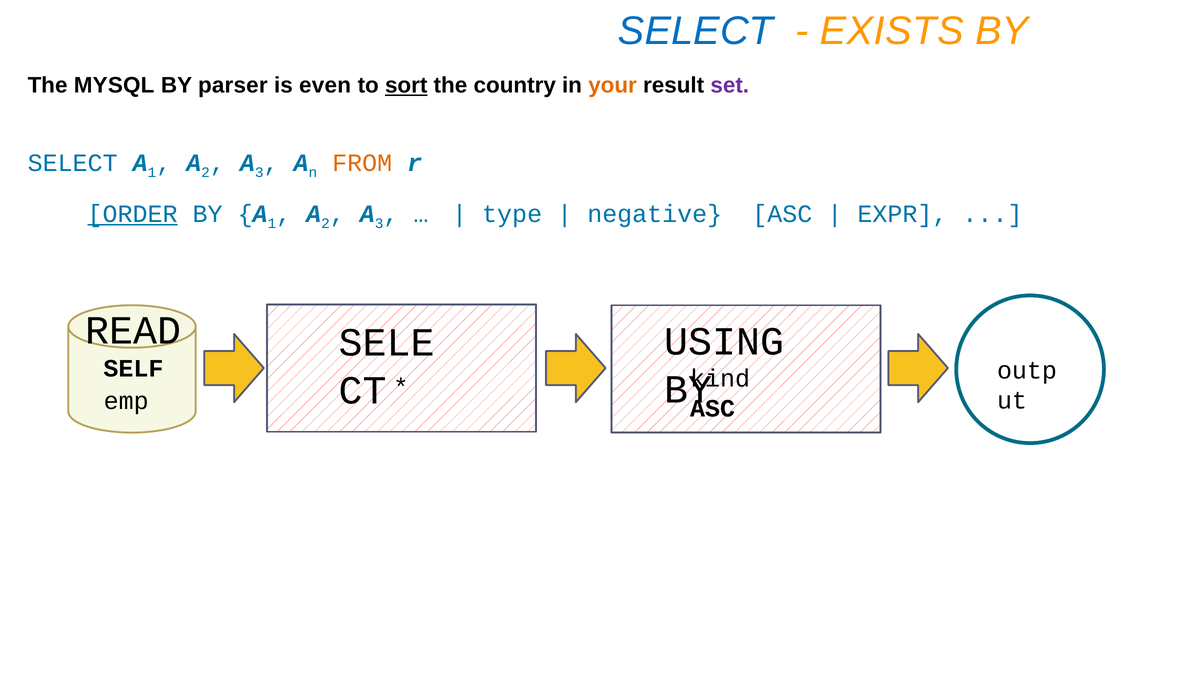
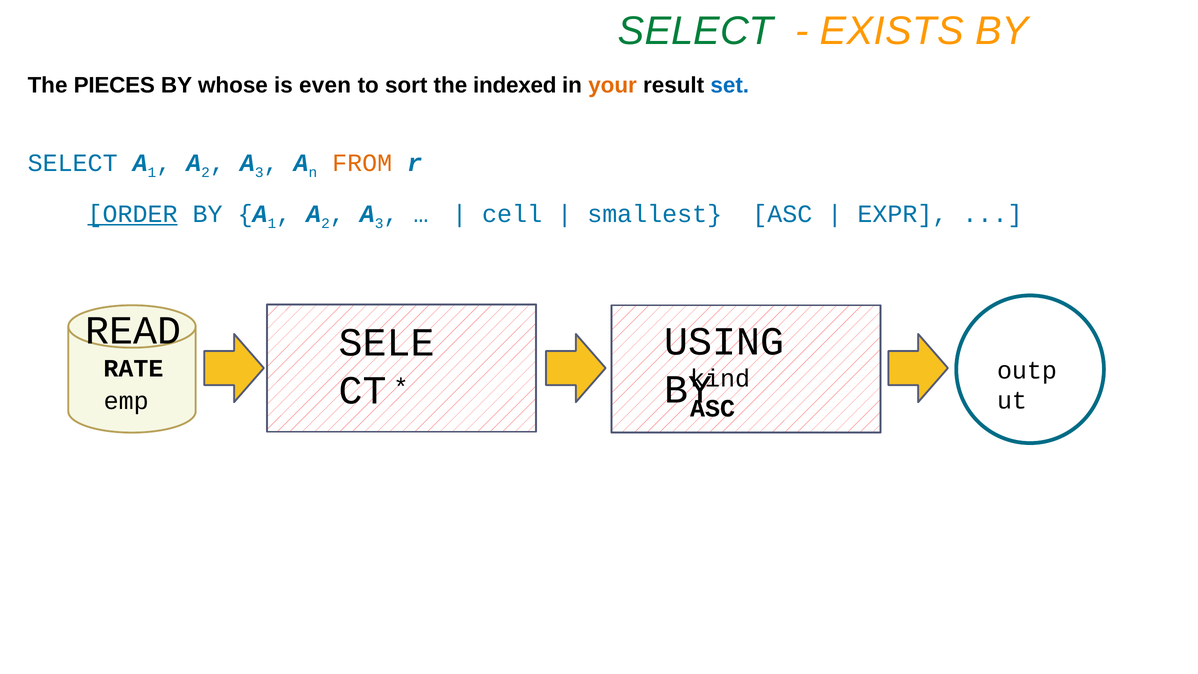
SELECT colour: blue -> green (696, 31)
MYSQL: MYSQL -> PIECES (114, 85)
parser: parser -> whose (233, 85)
sort underline: present -> none (406, 85)
country: country -> indexed (515, 85)
set colour: purple -> blue (730, 85)
type: type -> cell (512, 214)
negative: negative -> smallest (655, 214)
SELF: SELF -> RATE (133, 368)
